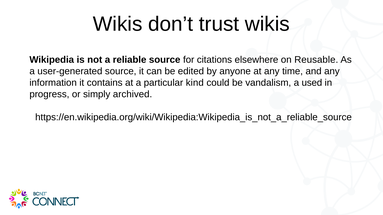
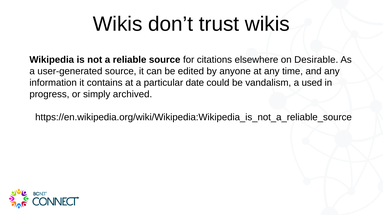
Reusable: Reusable -> Desirable (316, 60)
kind: kind -> date (195, 83)
